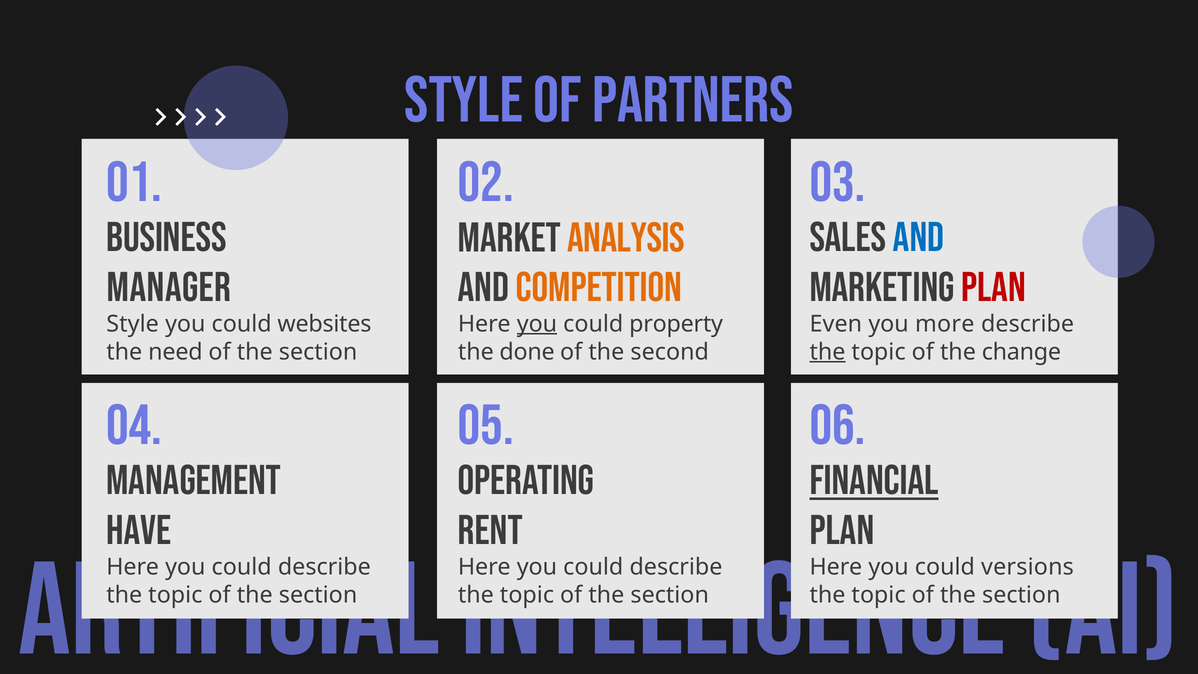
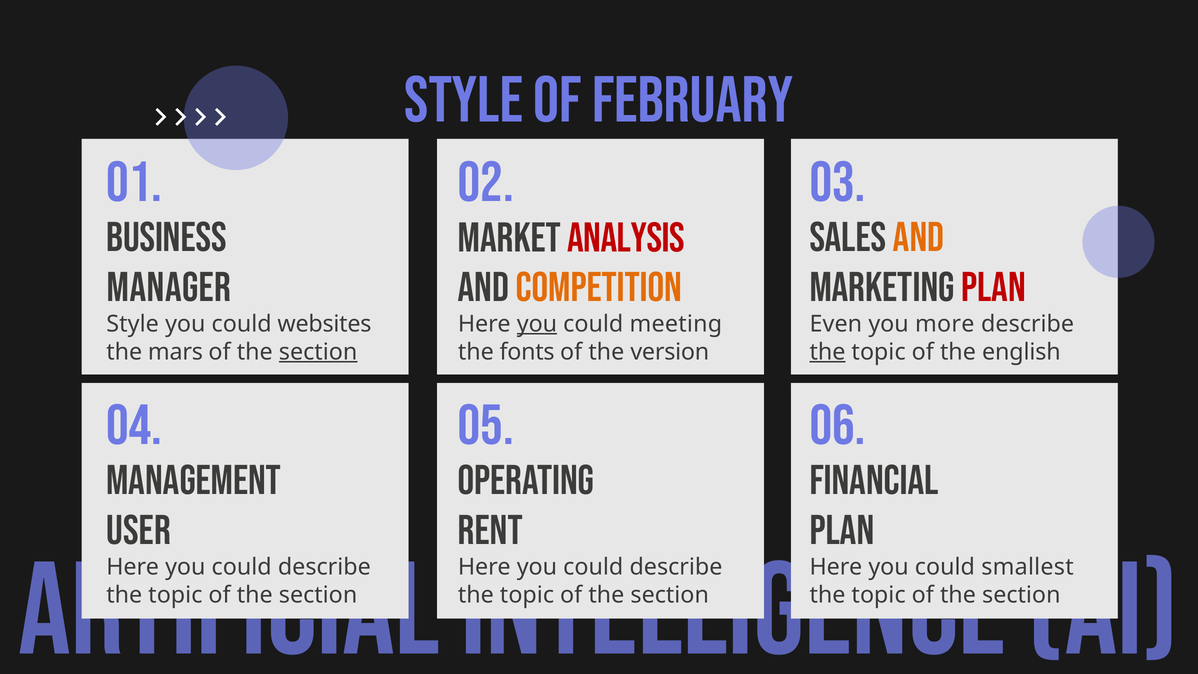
PARTNERS: PARTNERS -> FEBRUARY (693, 100)
and colour: blue -> orange (919, 238)
Analysis colour: orange -> red (626, 238)
property: property -> meeting (676, 324)
need: need -> mars (175, 352)
section underline: none -> present (318, 352)
done: done -> fonts (527, 352)
second: second -> version (670, 352)
change: change -> english (1021, 352)
Financial underline: present -> none (874, 481)
Have: Have -> User (139, 531)
versions: versions -> smallest (1027, 567)
